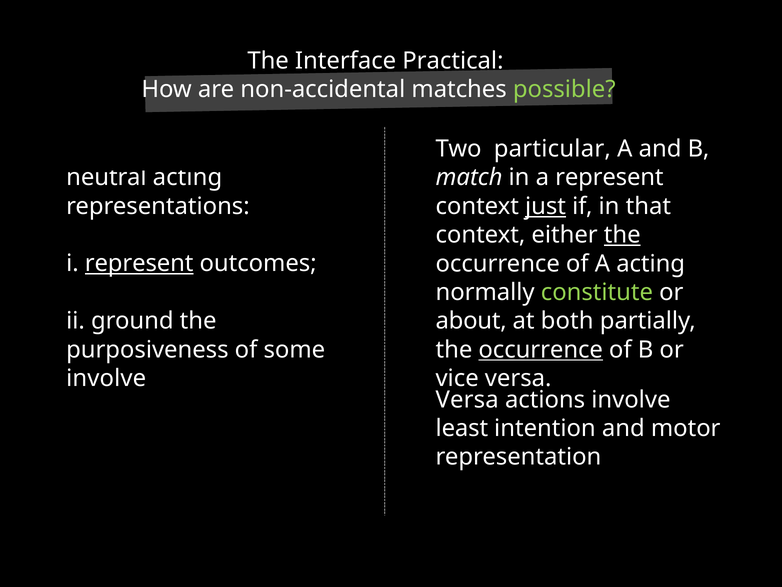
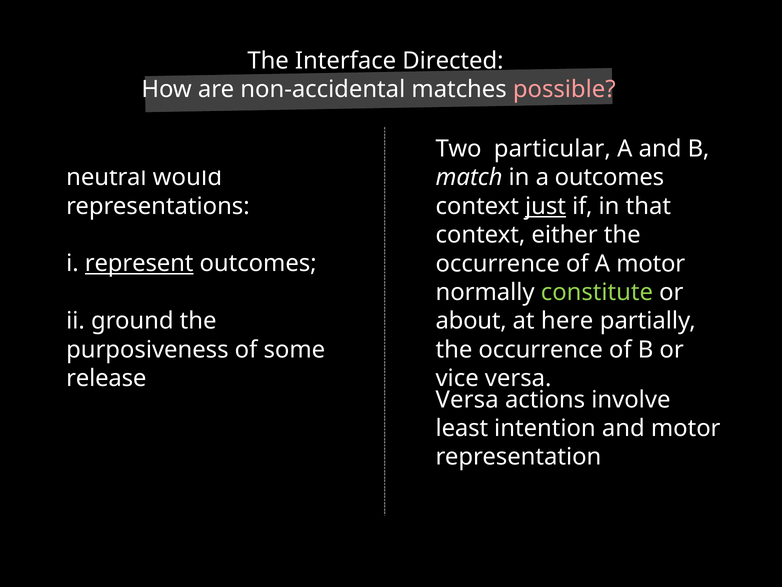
Practical: Practical -> Directed (453, 61)
possible colour: light green -> pink (564, 89)
acting: acting -> would (187, 177)
a represent: represent -> outcomes (609, 177)
the underline: present -> none (622, 235)
A acting: acting -> motor (651, 263)
both: both -> here (567, 321)
occurrence underline: present -> none (541, 349)
involve: involve -> release (106, 378)
